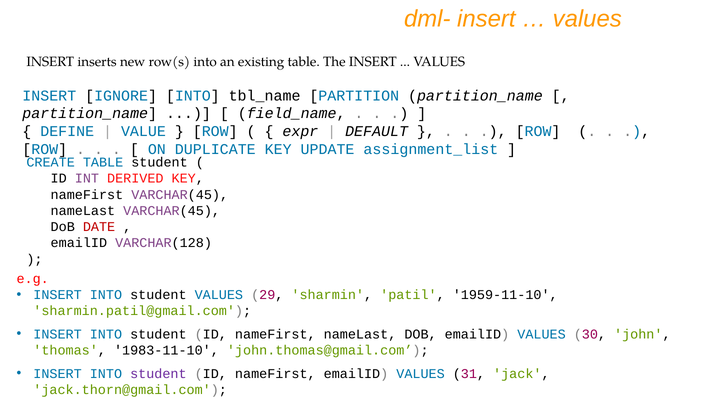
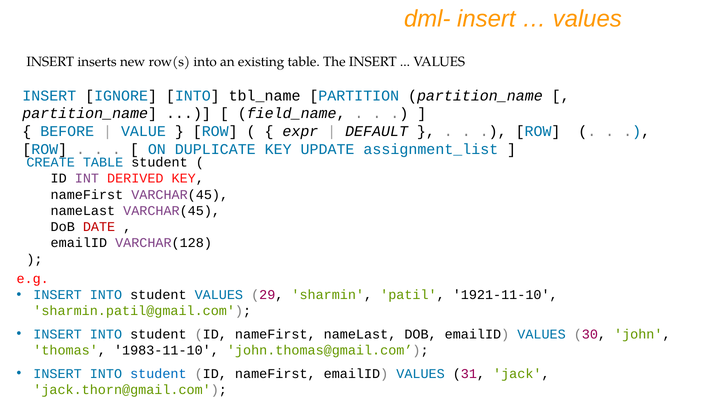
DEFINE: DEFINE -> BEFORE (67, 132)
1959-11-10: 1959-11-10 -> 1921-11-10 (505, 295)
student colour: purple -> blue (158, 374)
